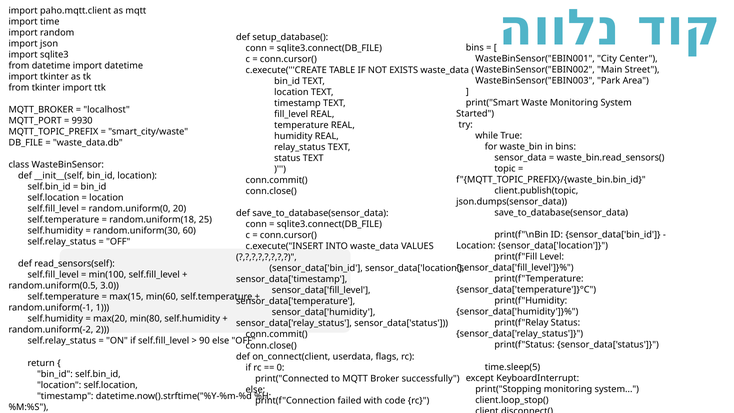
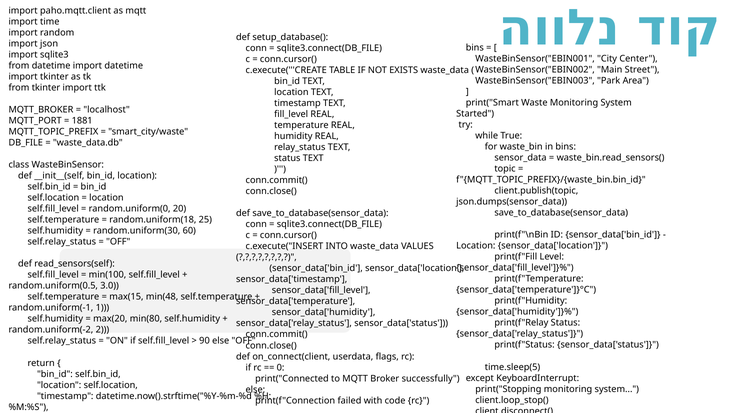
9930: 9930 -> 1881 (82, 121)
min(60: min(60 -> min(48 (162, 297)
